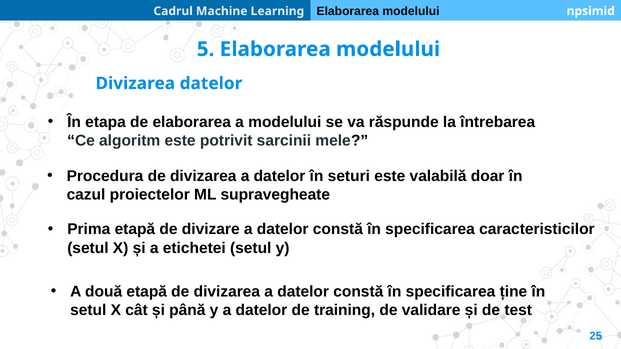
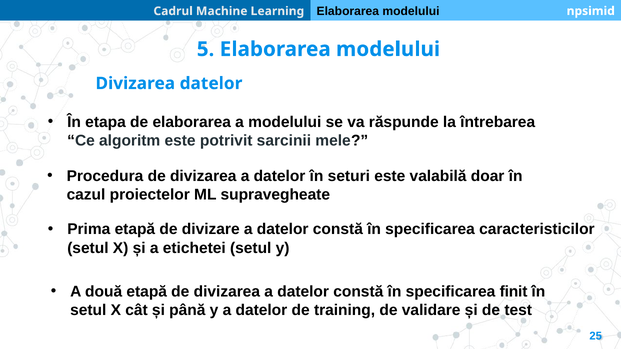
ține: ține -> finit (514, 292)
